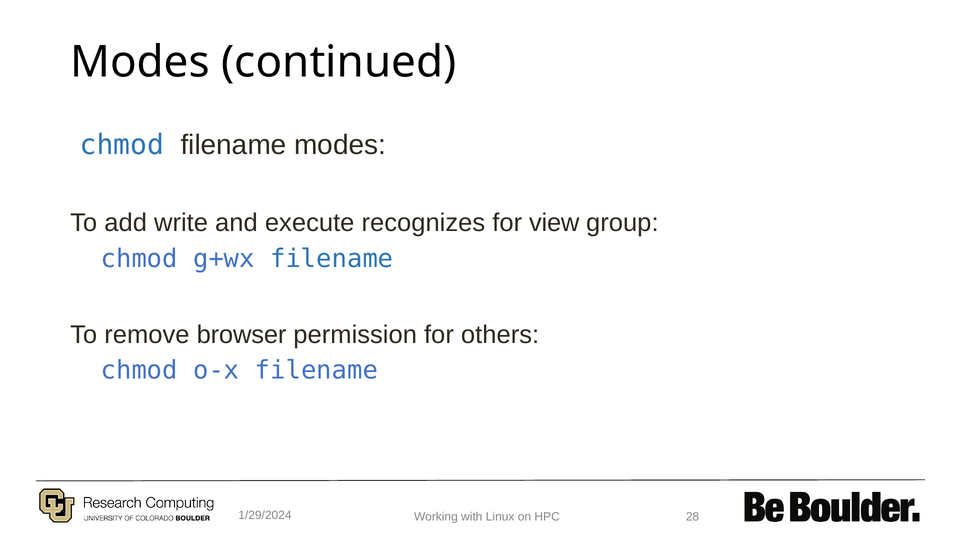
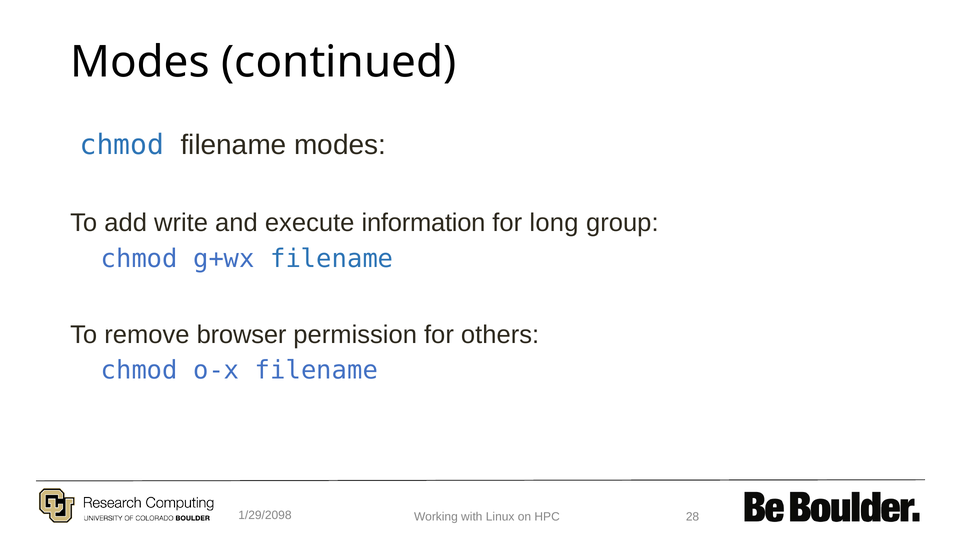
recognizes: recognizes -> information (424, 223)
view: view -> long (554, 223)
1/29/2024: 1/29/2024 -> 1/29/2098 (265, 515)
